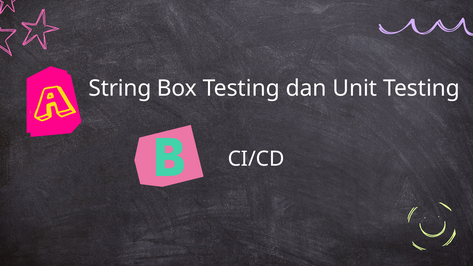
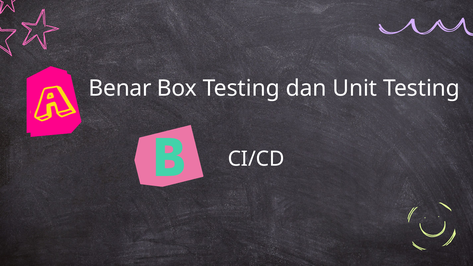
String: String -> Benar (120, 88)
